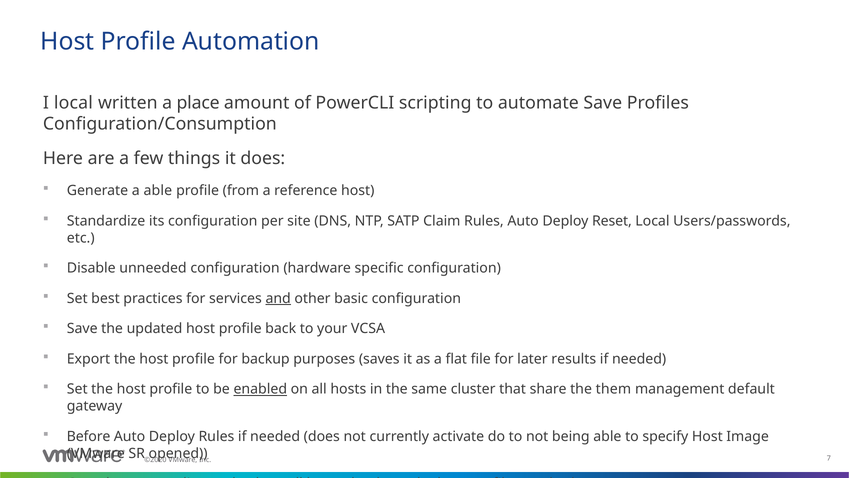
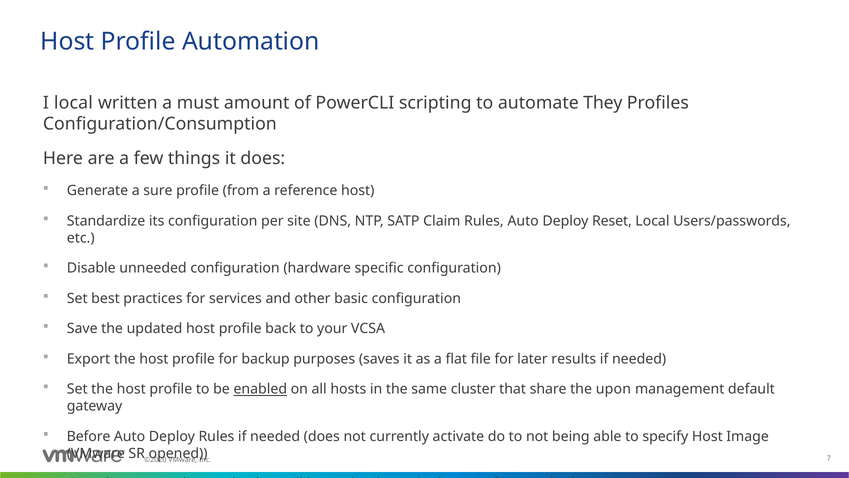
place: place -> must (198, 103)
automate Save: Save -> They (603, 103)
a able: able -> sure (158, 191)
and underline: present -> none (278, 298)
them: them -> upon (613, 389)
